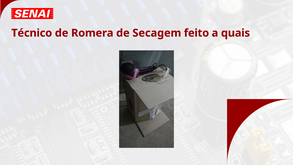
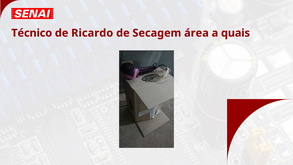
Romera: Romera -> Ricardo (92, 33)
feito: feito -> área (196, 33)
